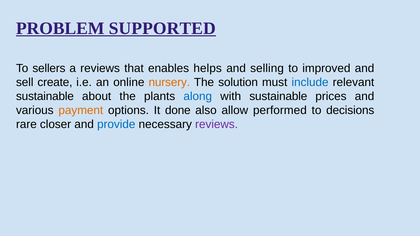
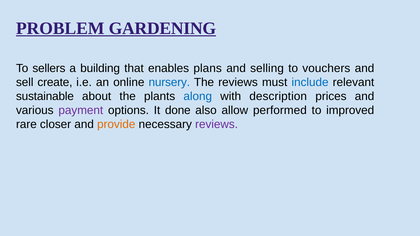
SUPPORTED: SUPPORTED -> GARDENING (162, 28)
a reviews: reviews -> building (100, 68)
helps: helps -> plans (208, 68)
improved: improved -> vouchers (326, 68)
nursery colour: orange -> blue (169, 82)
The solution: solution -> reviews (238, 82)
with sustainable: sustainable -> description (278, 96)
payment colour: orange -> purple (81, 110)
decisions: decisions -> improved (350, 110)
provide colour: blue -> orange (116, 124)
